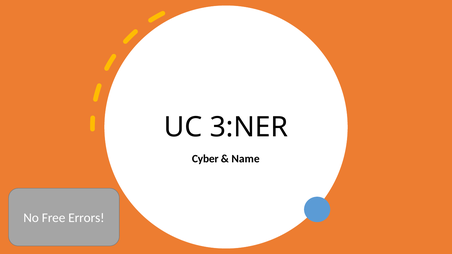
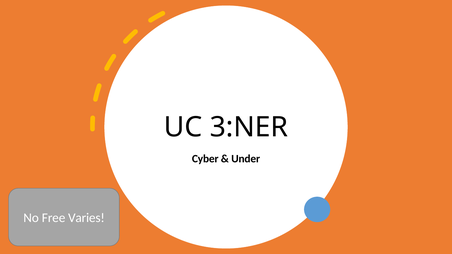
Name: Name -> Under (246, 159)
Errors: Errors -> Varies (86, 218)
